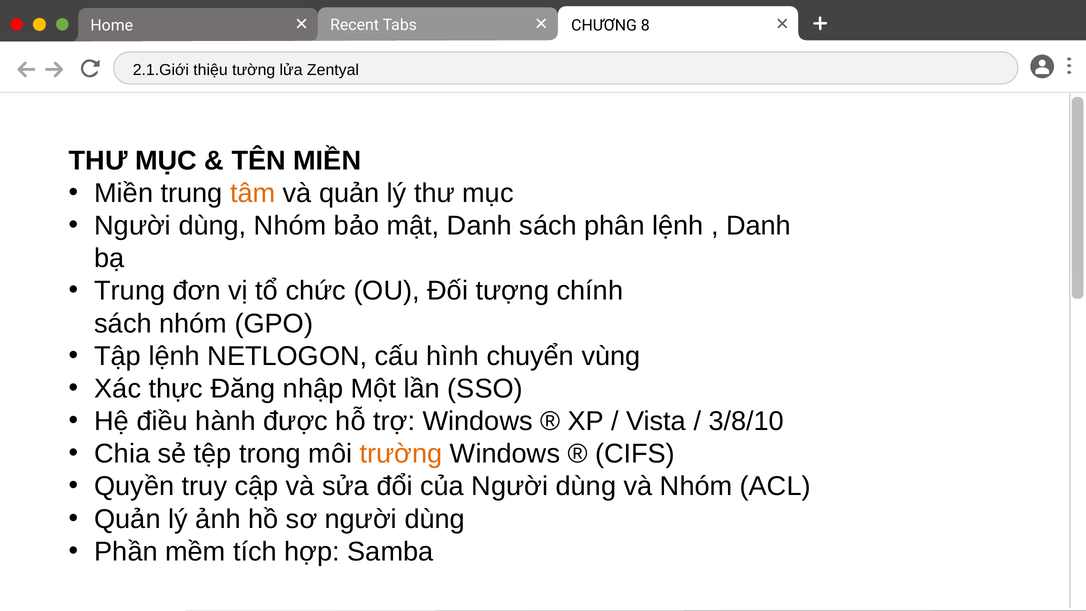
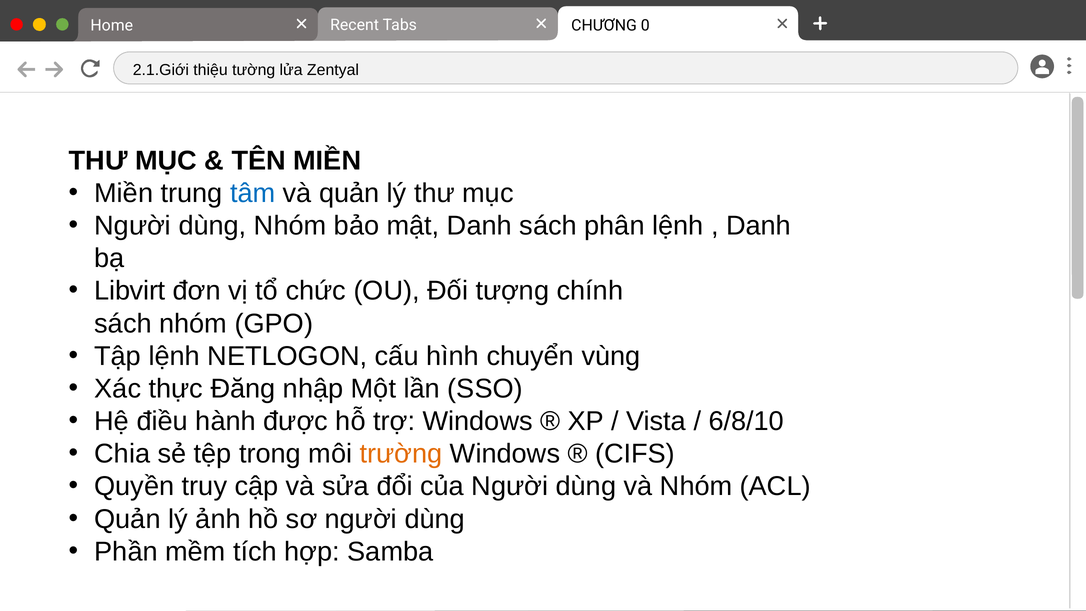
8: 8 -> 0 (645, 25)
tâm colour: orange -> blue (253, 193)
Trung: Trung -> Libvirt (130, 291)
3/8/10: 3/8/10 -> 6/8/10 (746, 421)
